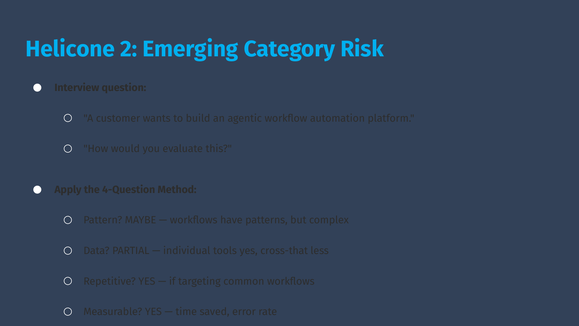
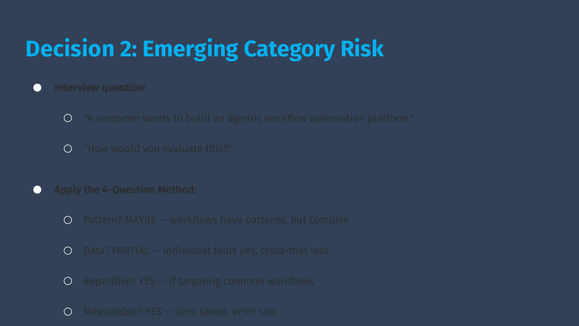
Helicone: Helicone -> Decision (70, 49)
